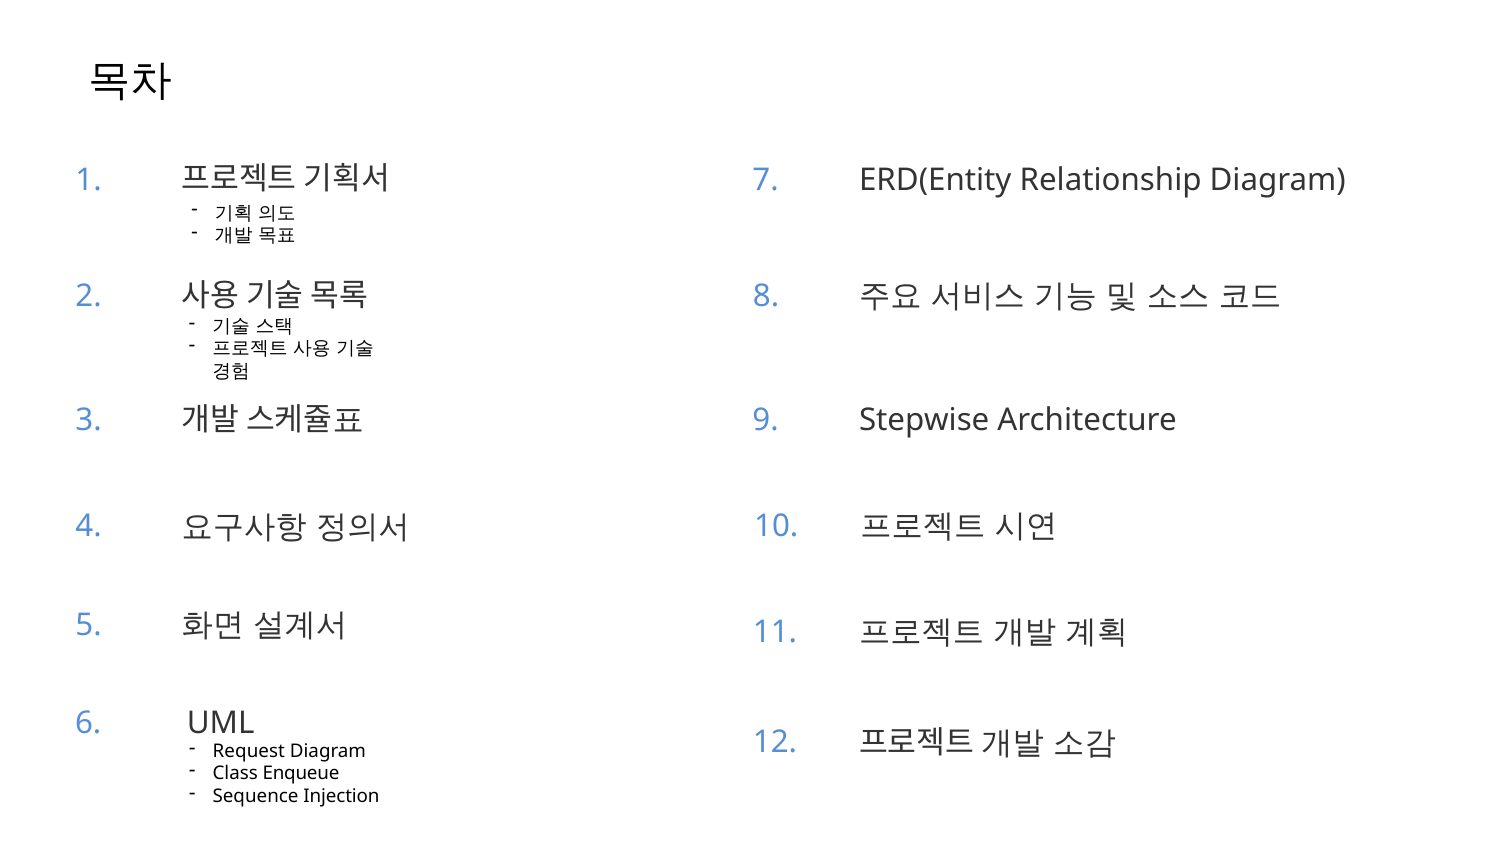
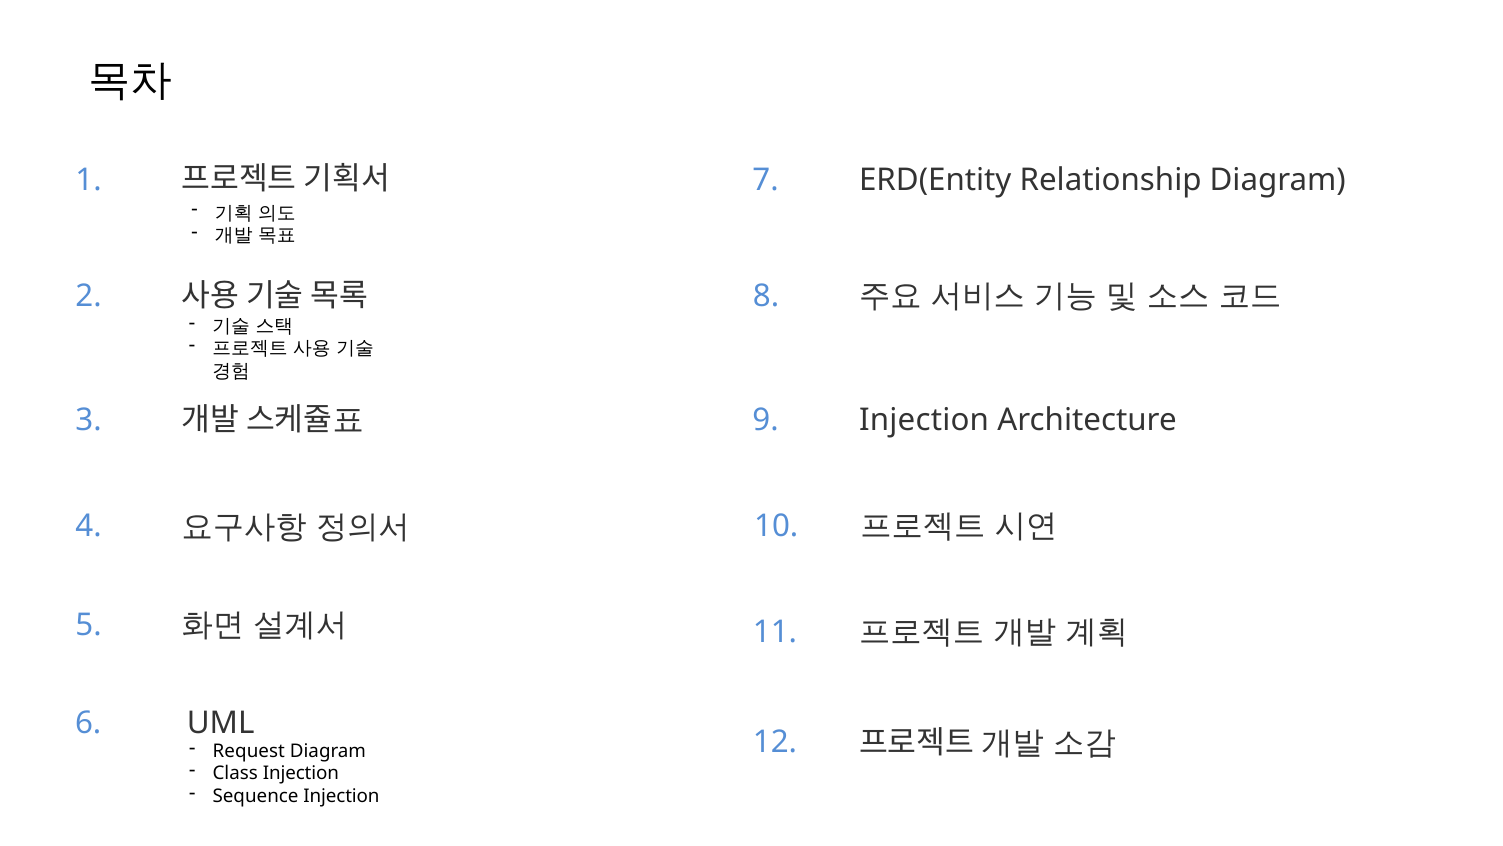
Stepwise: Stepwise -> Injection (924, 420)
Class Enqueue: Enqueue -> Injection (301, 773)
